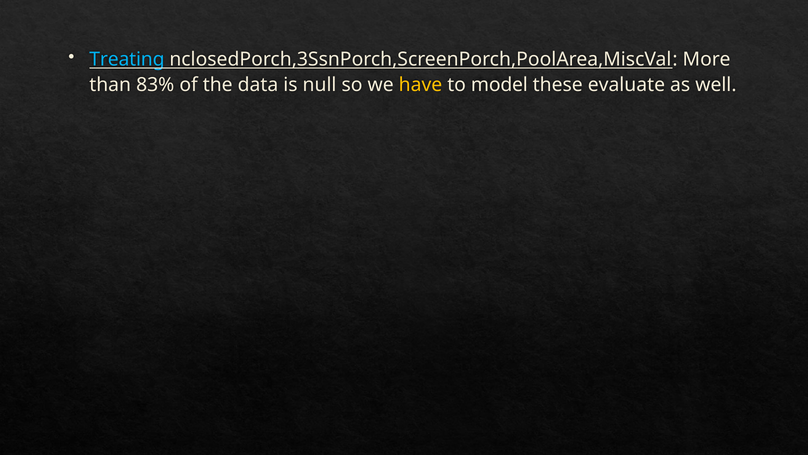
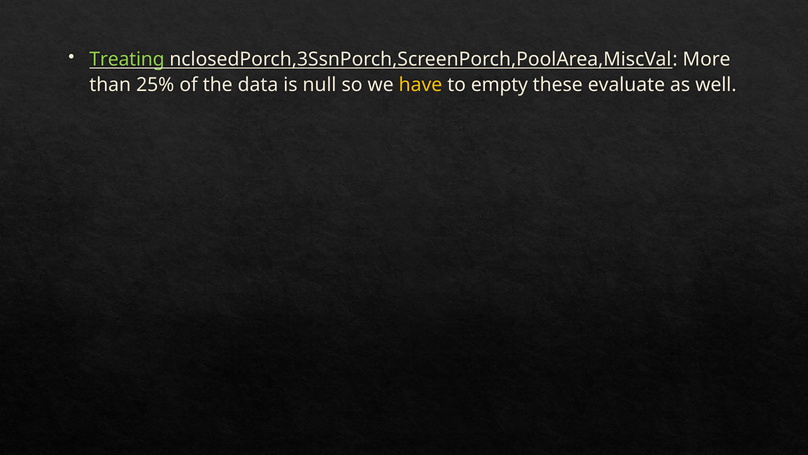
Treating colour: light blue -> light green (127, 59)
83%: 83% -> 25% (155, 85)
model: model -> empty (499, 85)
